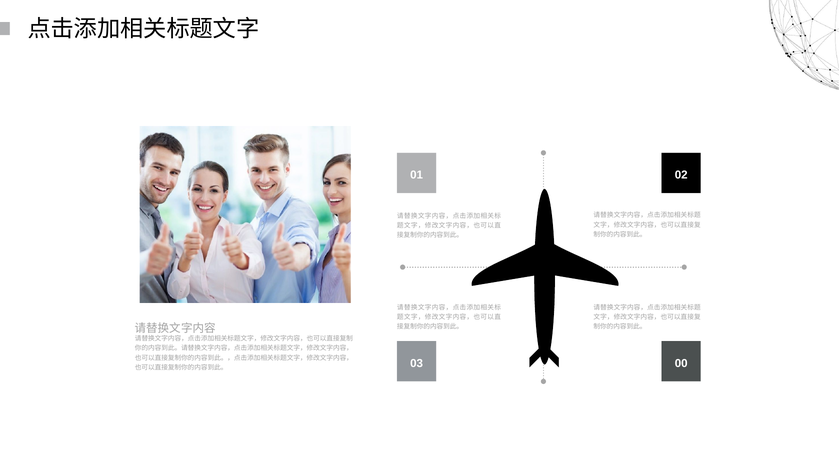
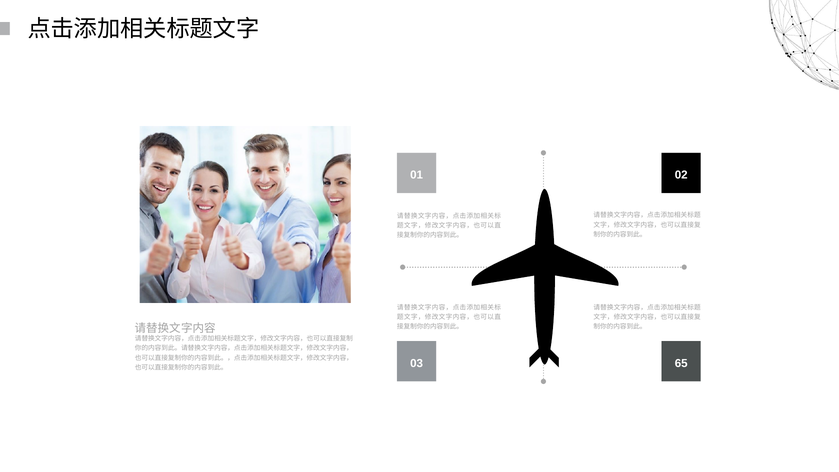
00: 00 -> 65 (681, 363)
